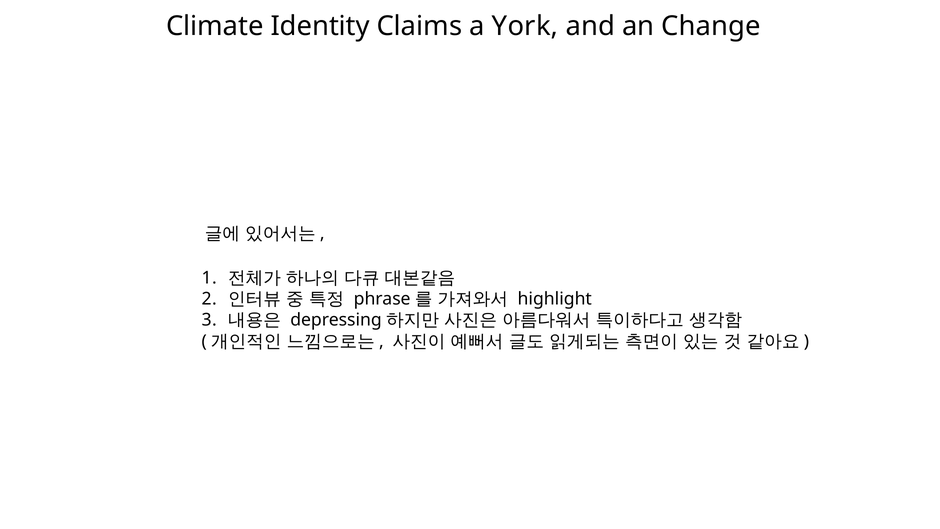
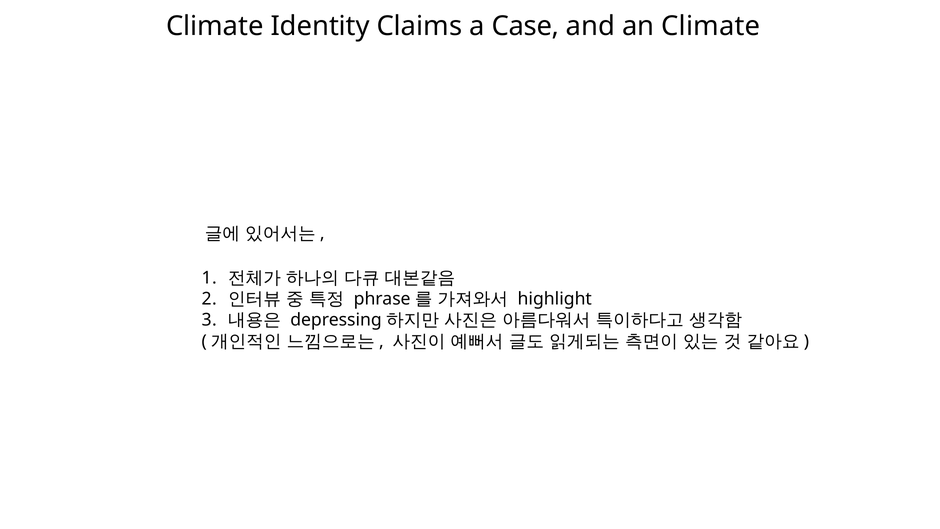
York: York -> Case (525, 26)
an Change: Change -> Climate (711, 26)
